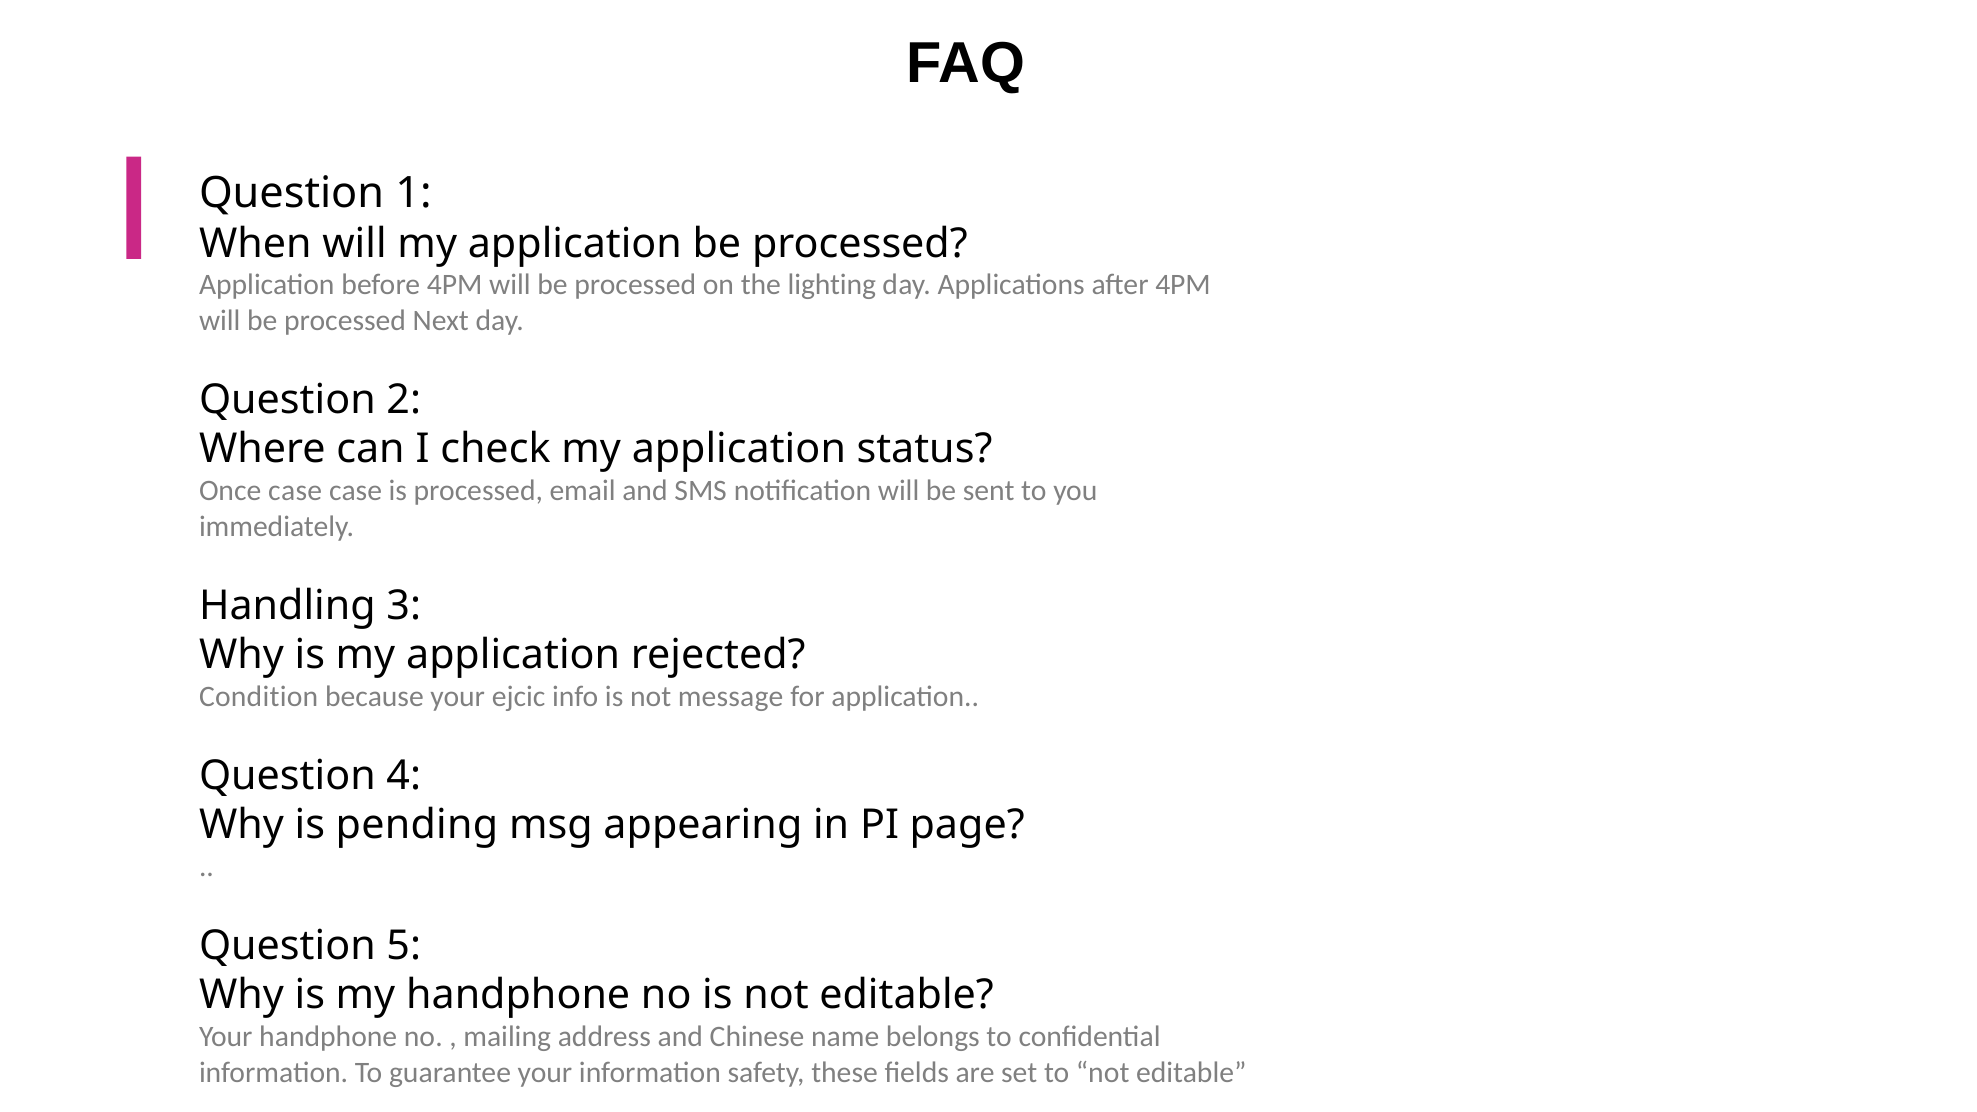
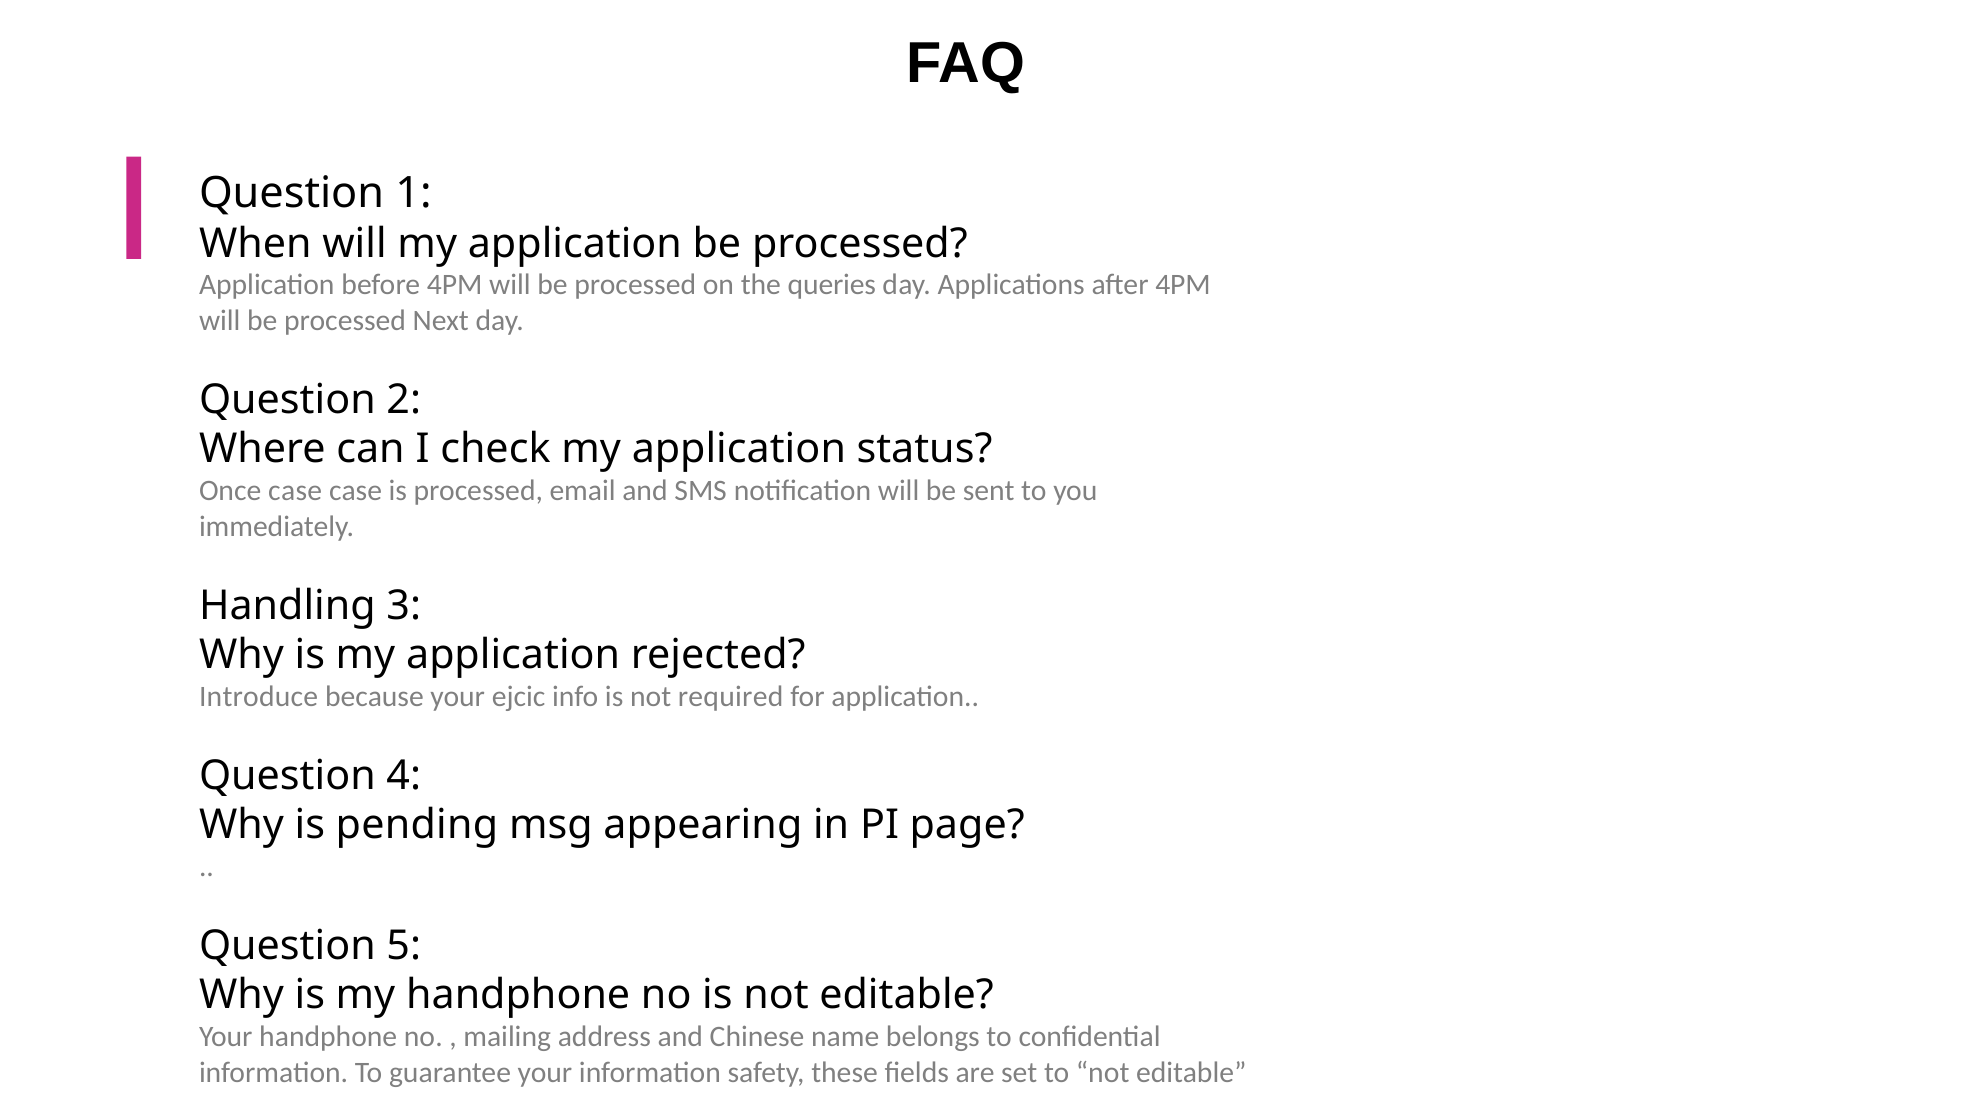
lighting: lighting -> queries (832, 285)
Condition: Condition -> Introduce (259, 697)
message: message -> required (731, 697)
